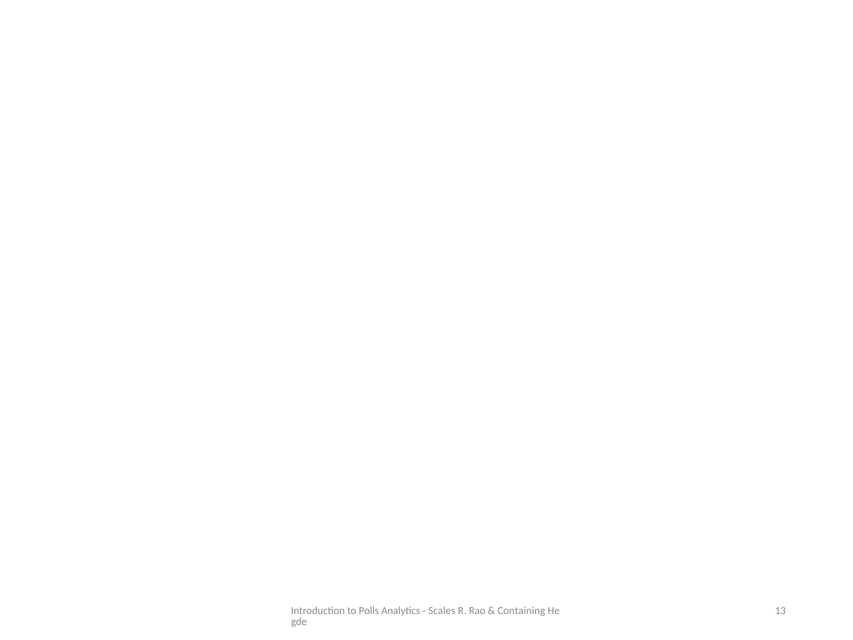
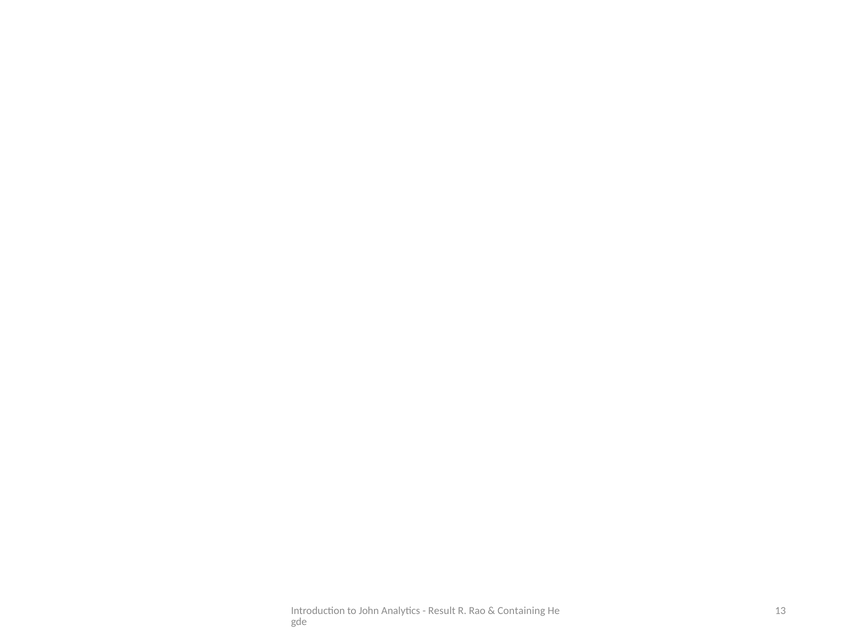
Polls: Polls -> John (369, 611)
Scales: Scales -> Result (442, 611)
